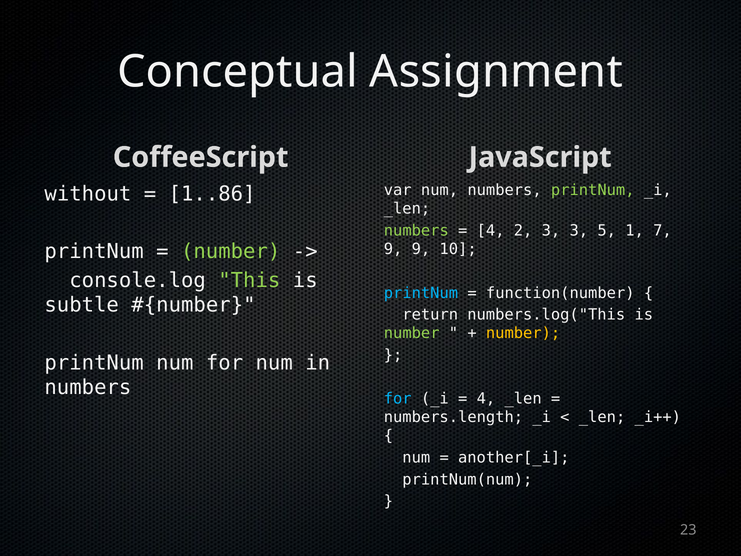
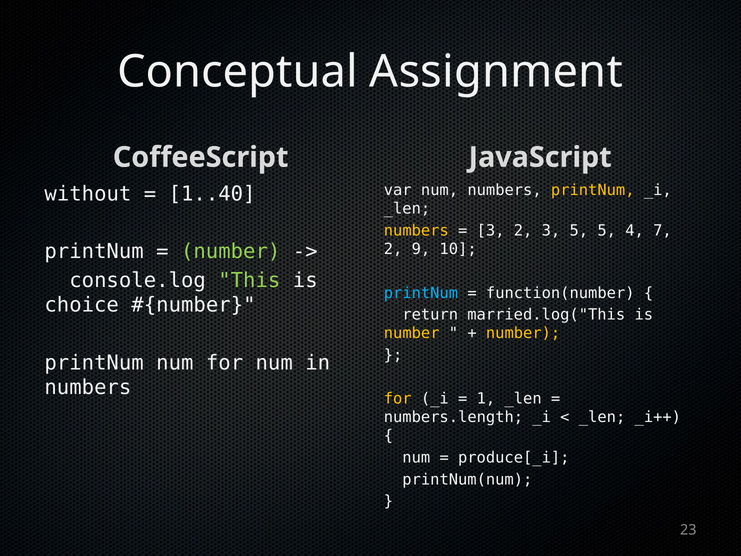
printNum colour: light green -> yellow (593, 190)
1..86: 1..86 -> 1..40 (212, 194)
numbers colour: light green -> yellow (416, 231)
4: 4 -> 3 (491, 231)
3 3: 3 -> 5 (579, 231)
1: 1 -> 4 (635, 231)
9: 9 -> 2 (393, 249)
subtle: subtle -> choice (82, 305)
numbers.log("This: numbers.log("This -> married.log("This (546, 315)
number colour: light green -> yellow (412, 333)
for colour: light blue -> yellow (398, 399)
4: 4 -> 1 (486, 399)
another[_i: another[_i -> produce[_i (514, 457)
